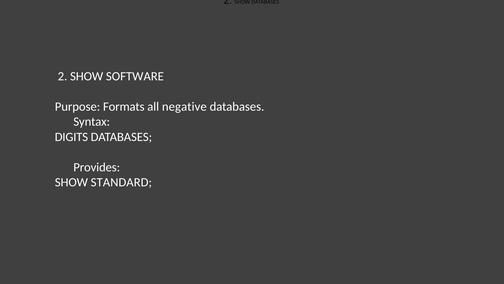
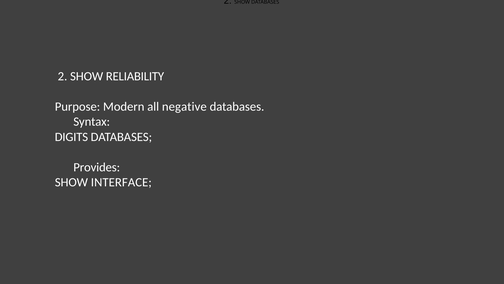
SOFTWARE: SOFTWARE -> RELIABILITY (135, 76)
Formats: Formats -> Modern (124, 106)
STANDARD: STANDARD -> INTERFACE (121, 182)
